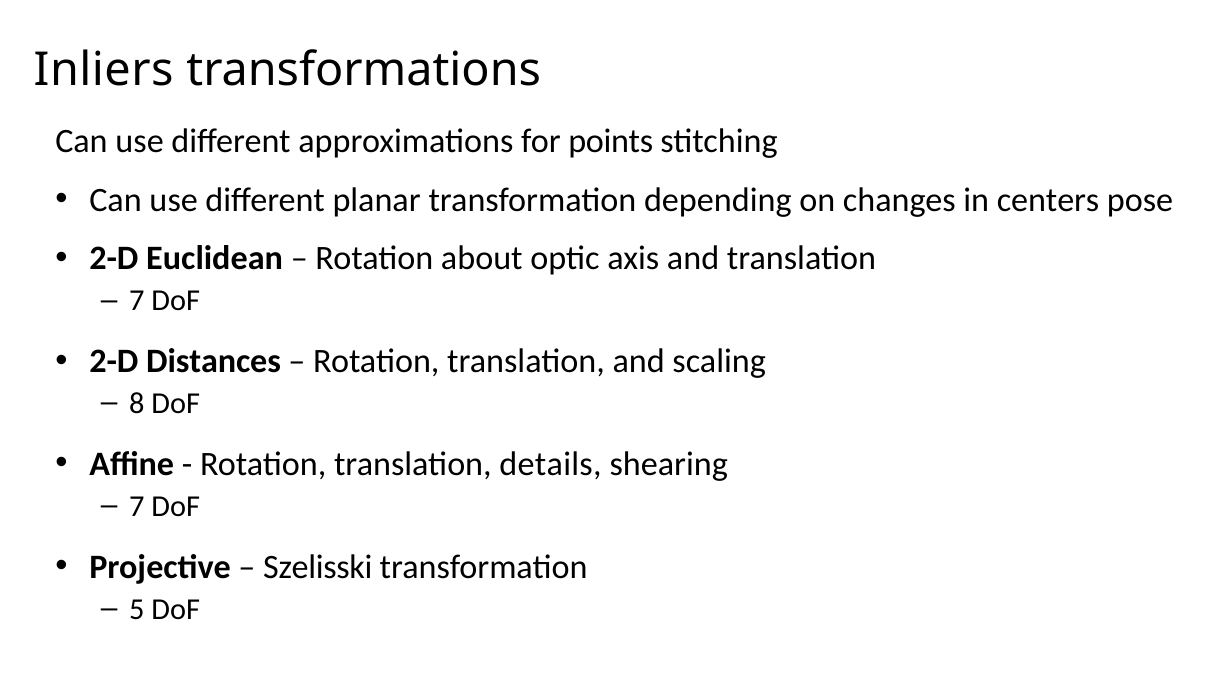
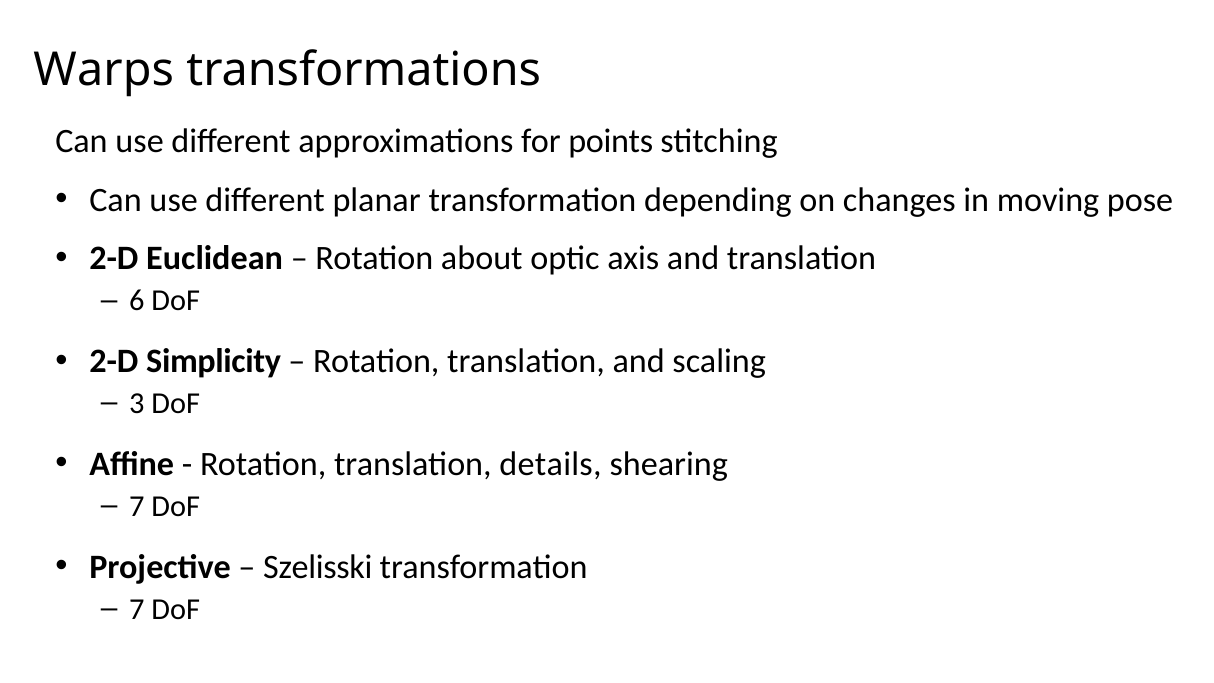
Inliers: Inliers -> Warps (104, 70)
centers: centers -> moving (1048, 200)
7: 7 -> 6 (137, 301)
Distances: Distances -> Simplicity (214, 361)
8: 8 -> 3 (137, 404)
5: 5 -> 7 (137, 609)
